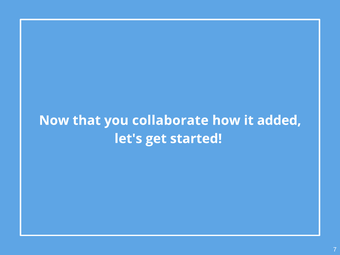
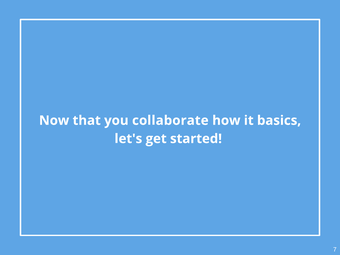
added: added -> basics (279, 120)
